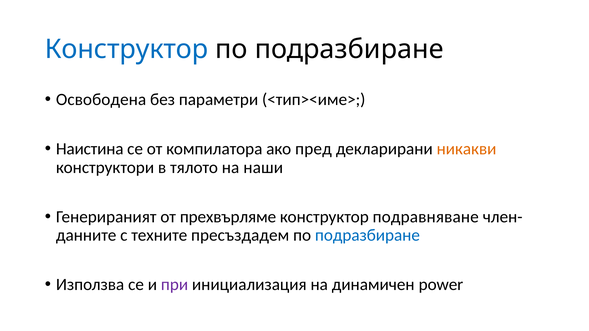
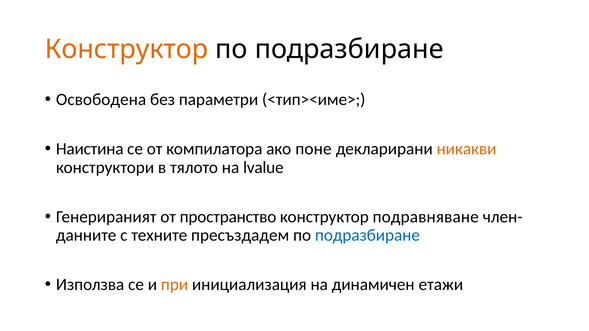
Конструктор colour: blue -> orange (127, 49)
пред: пред -> поне (313, 149)
наши: наши -> lvalue (263, 168)
прехвърляме: прехвърляме -> пространство (228, 217)
при colour: purple -> orange (175, 285)
power: power -> етажи (441, 285)
